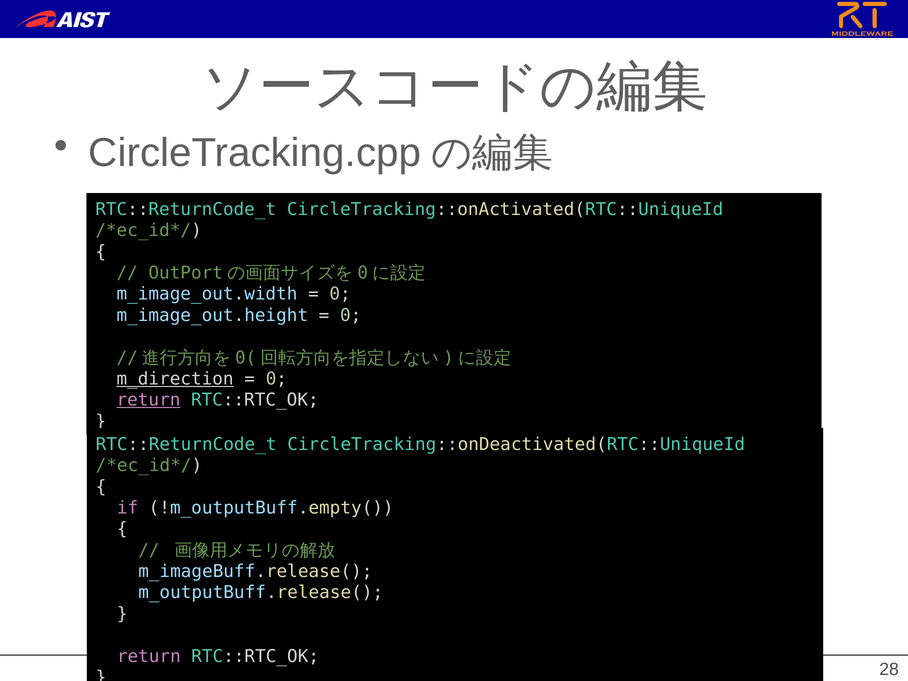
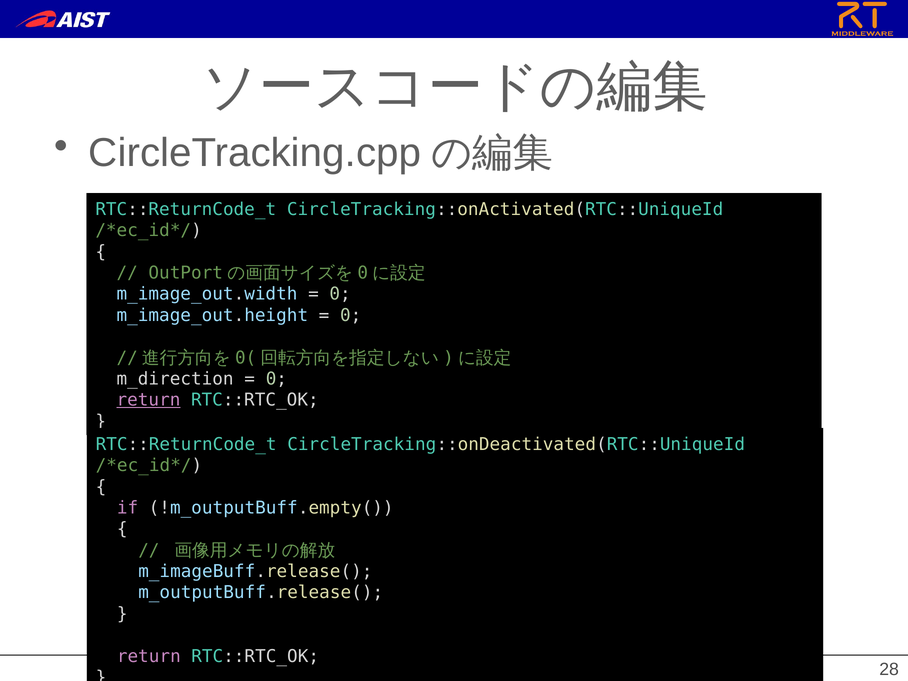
m_direction underline: present -> none (175, 379)
